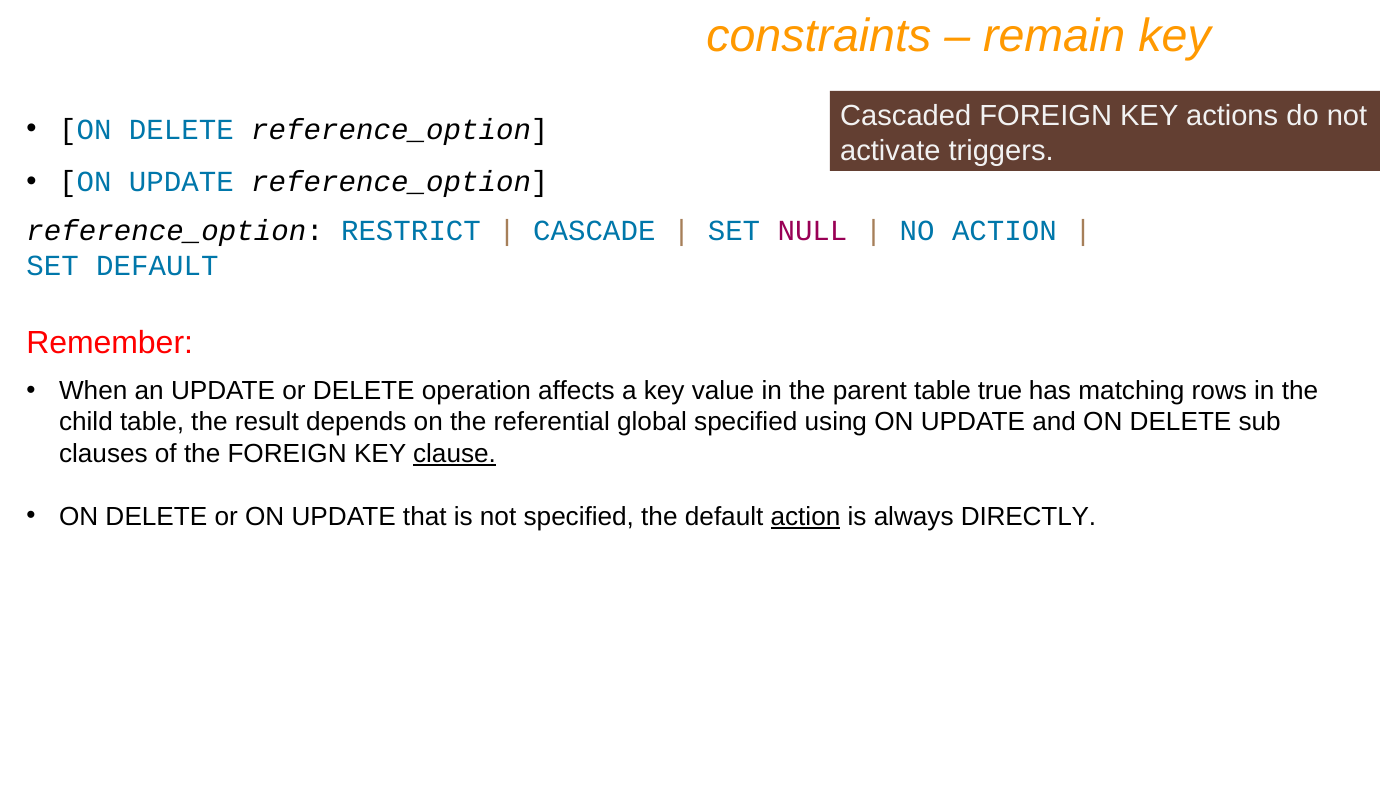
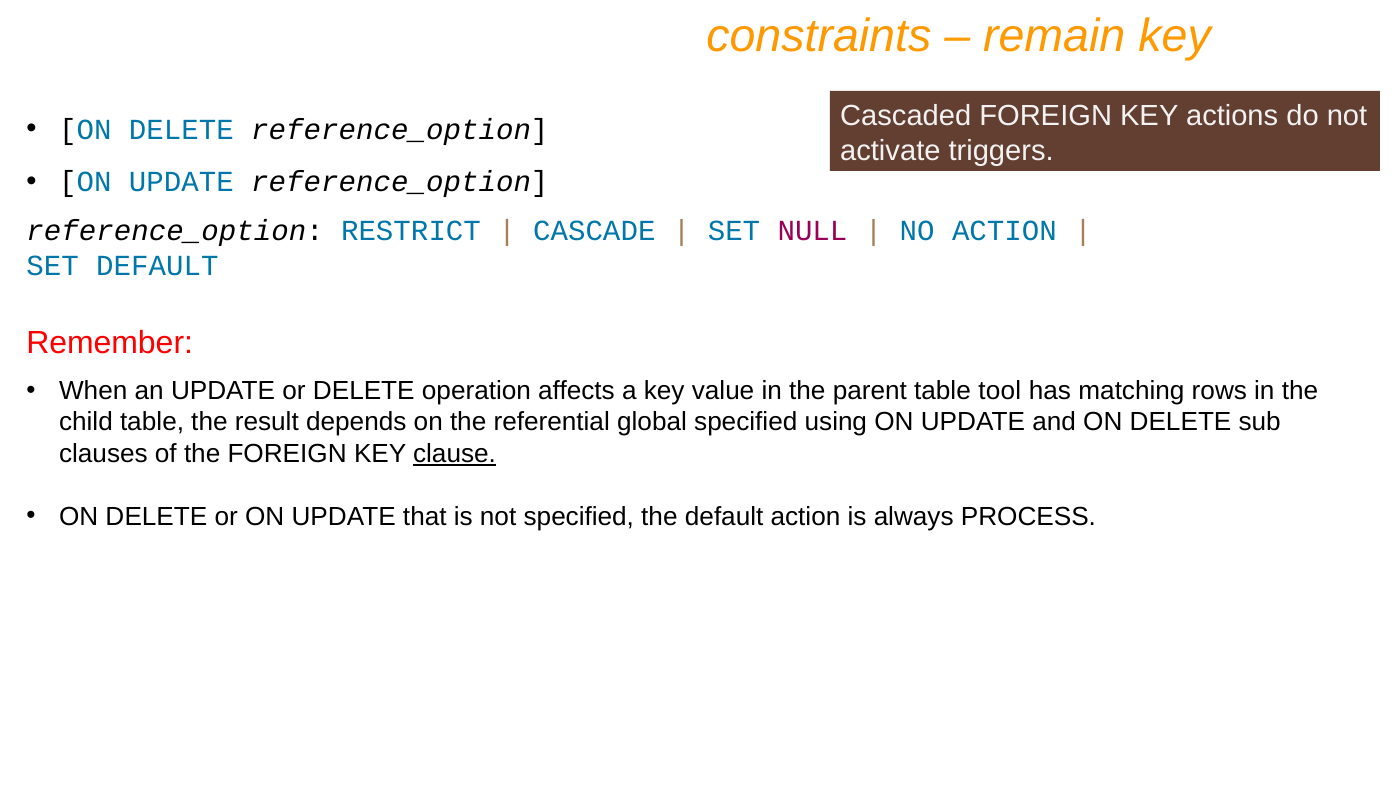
true: true -> tool (1000, 391)
action underline: present -> none (806, 517)
DIRECTLY: DIRECTLY -> PROCESS (1028, 517)
